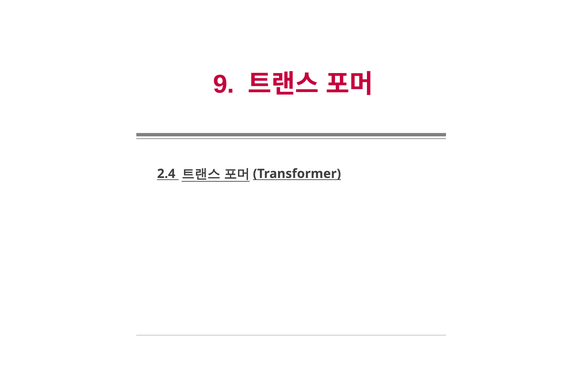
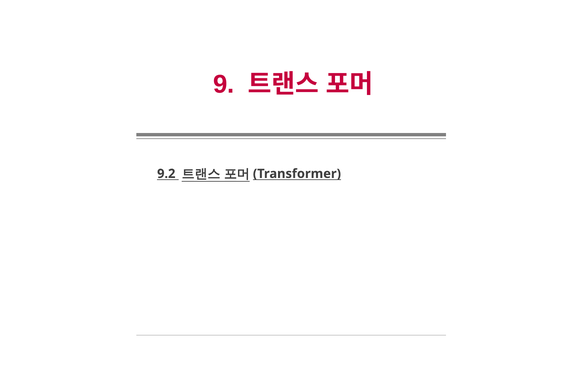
2.4: 2.4 -> 9.2 (166, 174)
